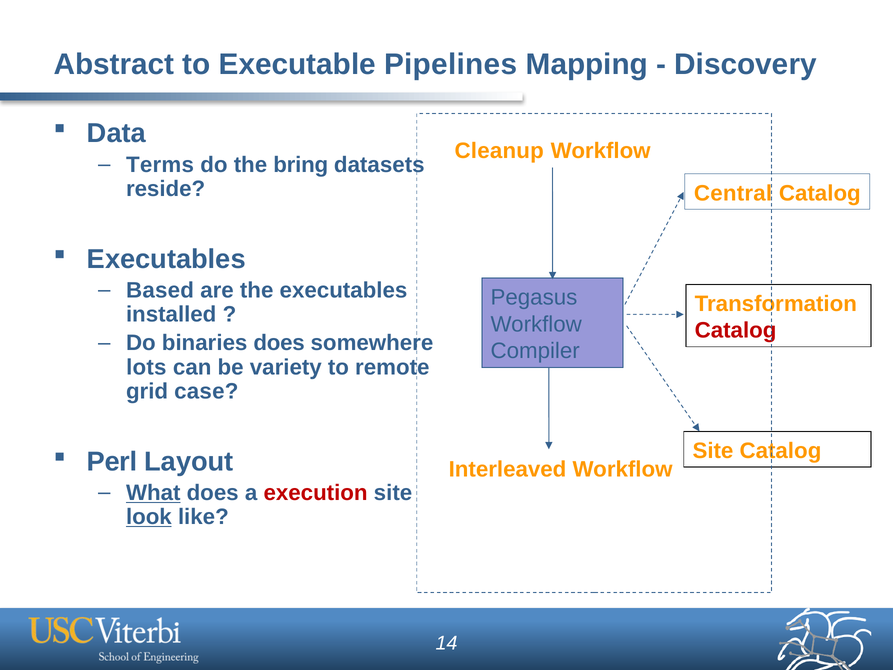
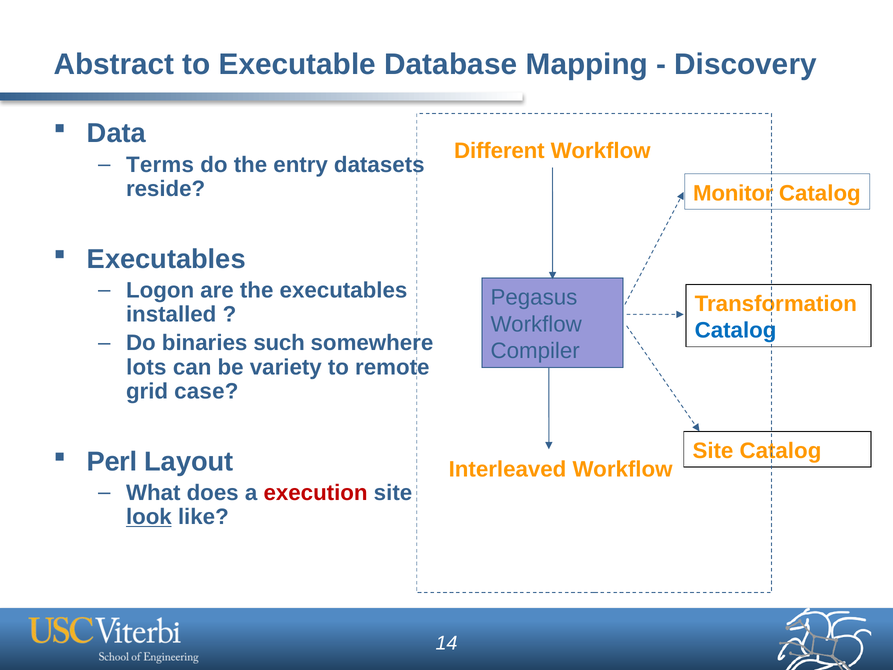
Pipelines: Pipelines -> Database (451, 64)
Cleanup: Cleanup -> Different (499, 151)
bring: bring -> entry (301, 165)
Central: Central -> Monitor (733, 193)
Based: Based -> Logon (160, 290)
Catalog colour: red -> blue (736, 330)
binaries does: does -> such (279, 343)
What underline: present -> none (153, 493)
